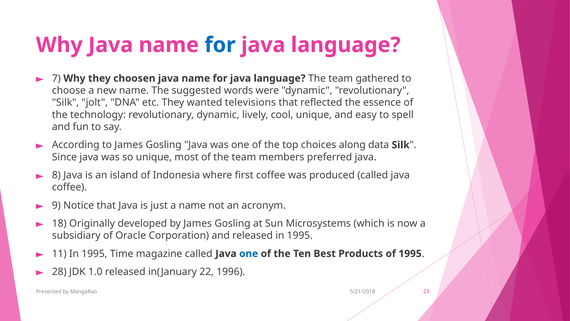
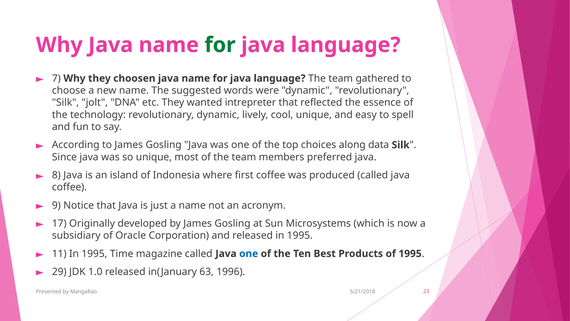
for colour: blue -> green (220, 45)
televisions: televisions -> intrepreter (250, 102)
18: 18 -> 17 (59, 223)
28: 28 -> 29 (59, 271)
22: 22 -> 63 (207, 271)
